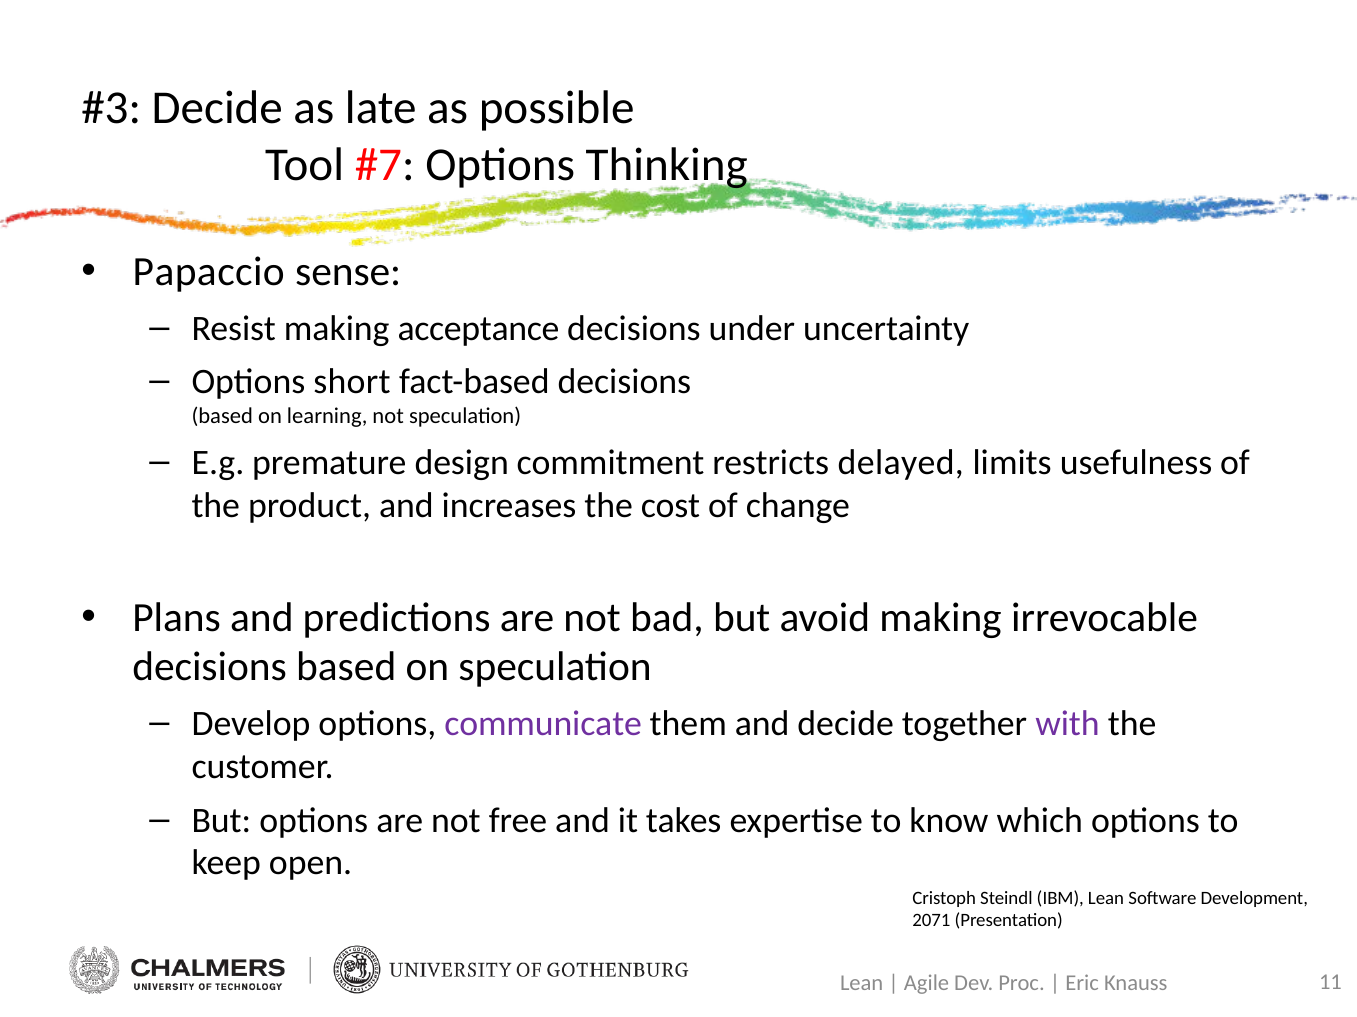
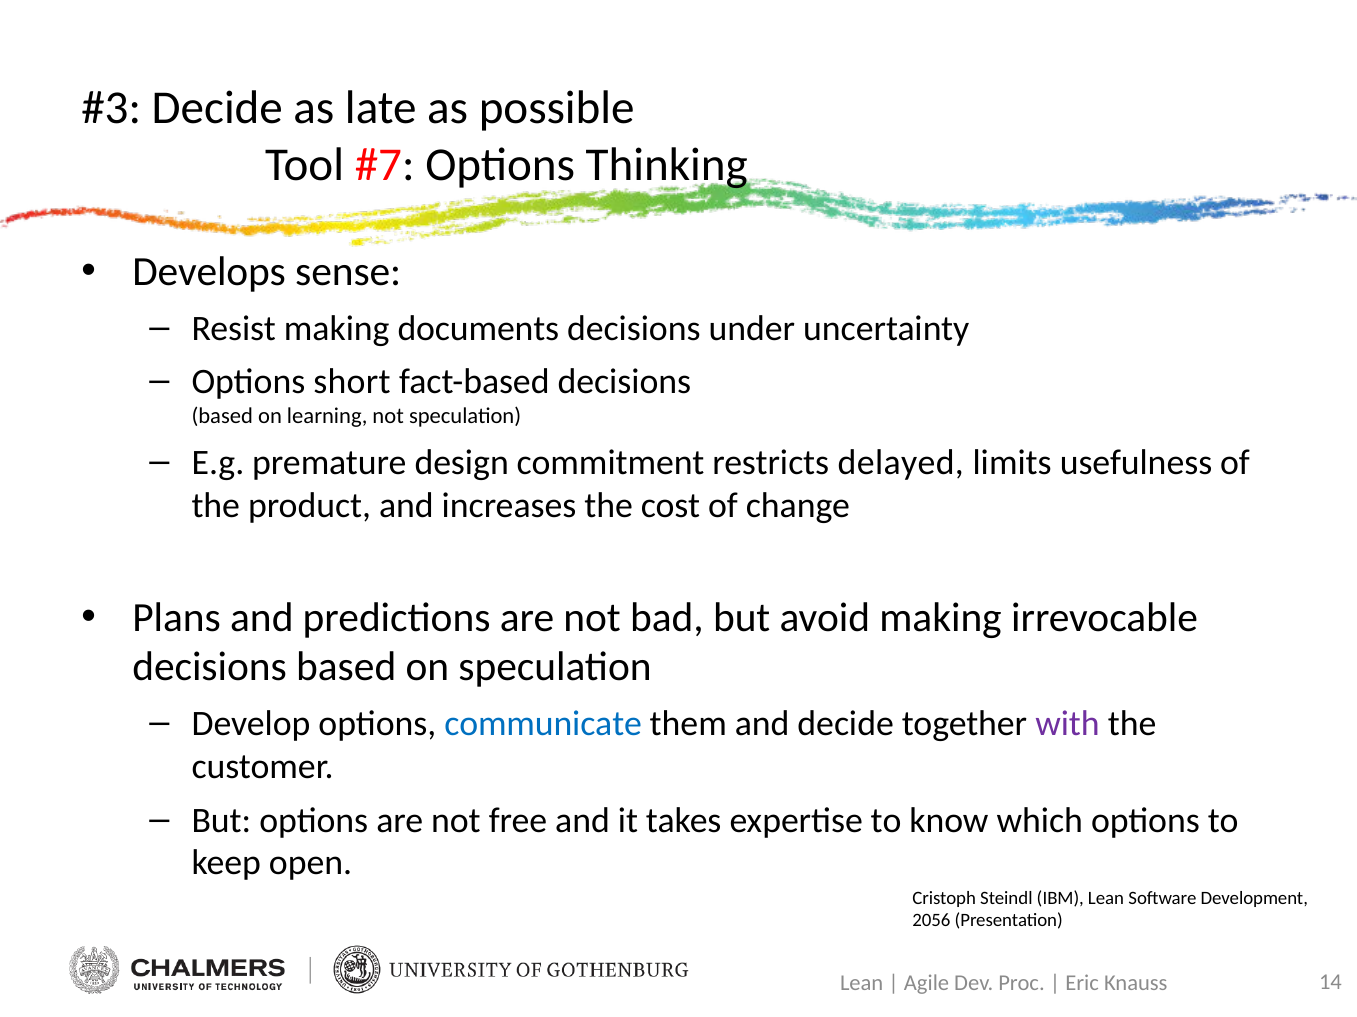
Papaccio: Papaccio -> Develops (209, 272)
acceptance: acceptance -> documents (478, 329)
communicate colour: purple -> blue (543, 724)
2071: 2071 -> 2056 (931, 921)
11: 11 -> 14 (1330, 983)
